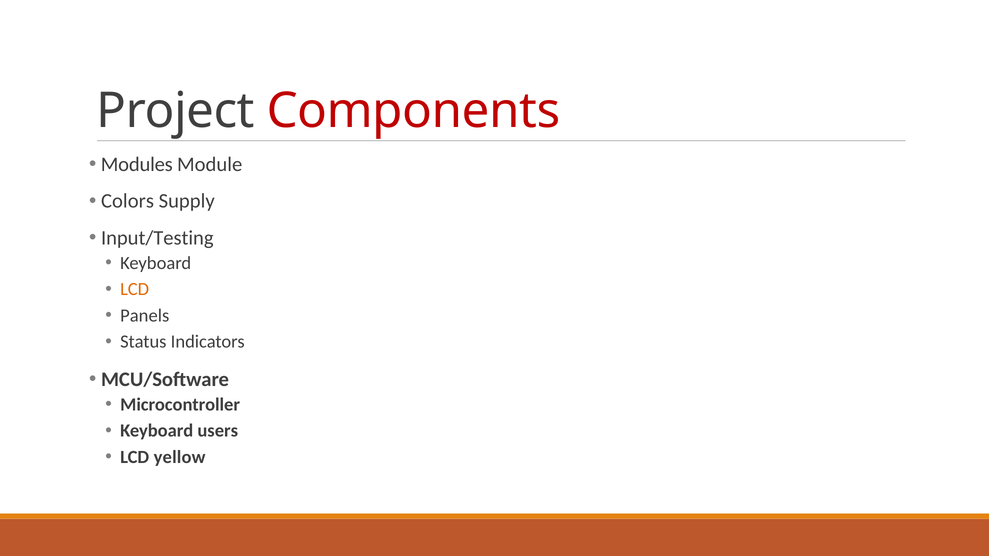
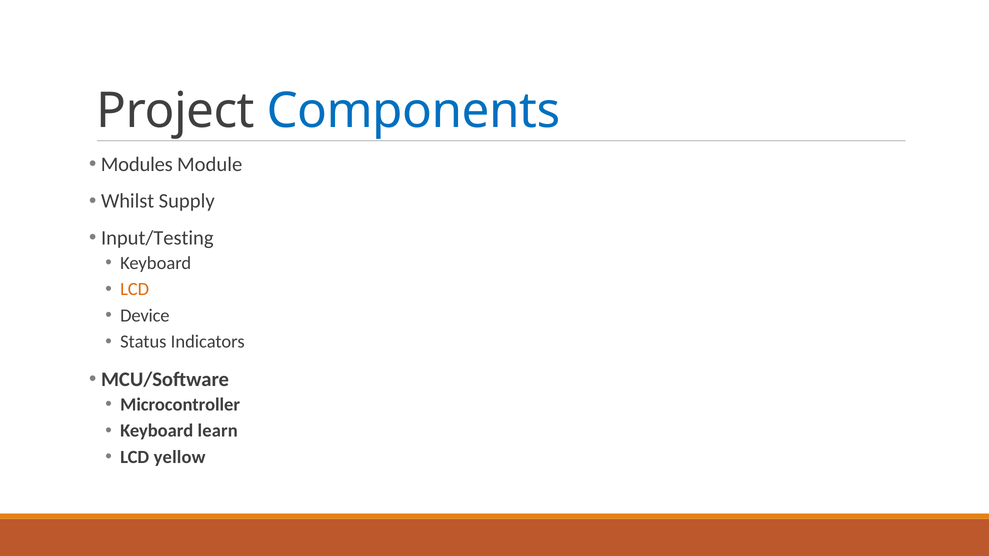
Components colour: red -> blue (413, 111)
Colors: Colors -> Whilst (128, 201)
Panels: Panels -> Device (145, 316)
users: users -> learn (218, 431)
